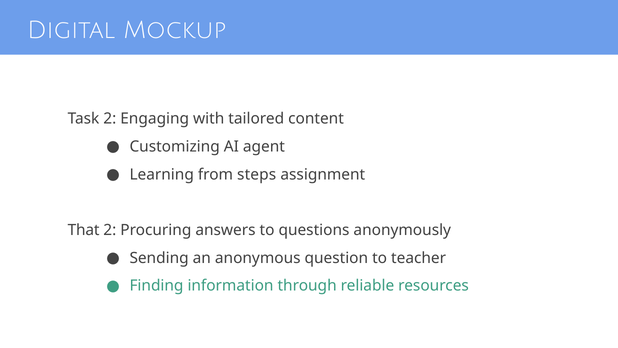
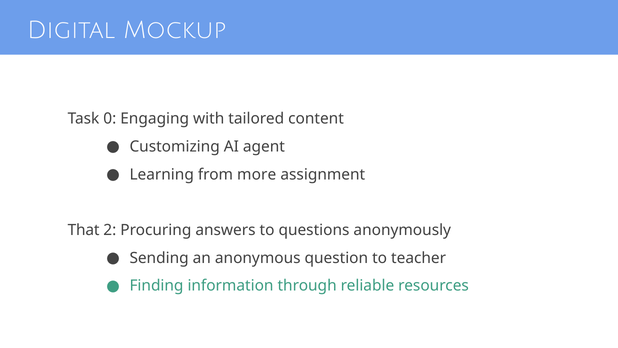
Task 2: 2 -> 0 (110, 119)
steps: steps -> more (257, 174)
